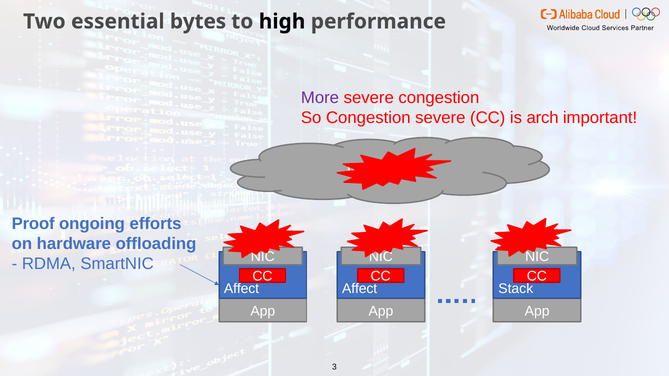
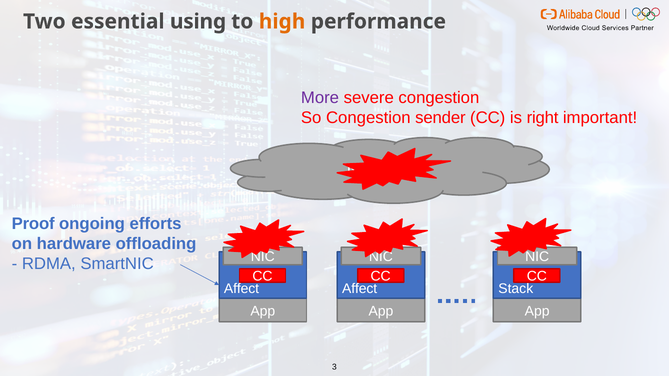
bytes: bytes -> using (198, 22)
high colour: black -> orange (282, 22)
Congestion severe: severe -> sender (440, 118)
arch: arch -> right (543, 118)
